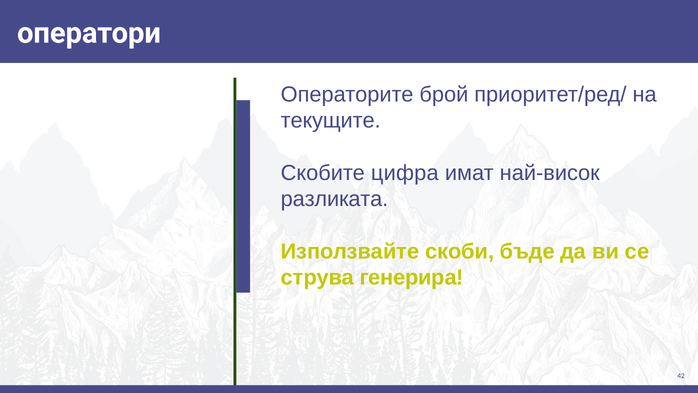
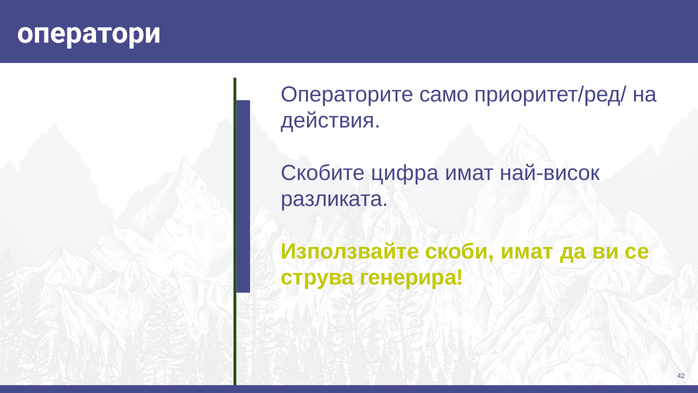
брой: брой -> само (444, 94)
текущите: текущите -> действия (331, 120)
скоби бъде: бъде -> имат (527, 251)
